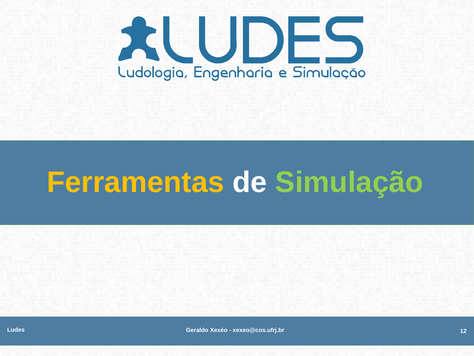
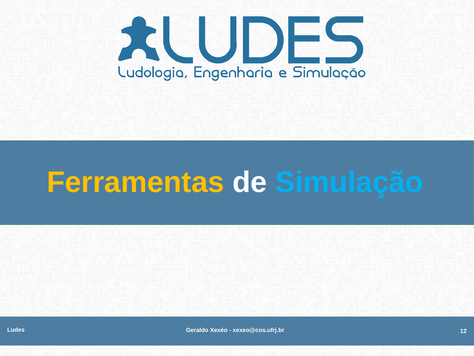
Simulação colour: light green -> light blue (349, 182)
